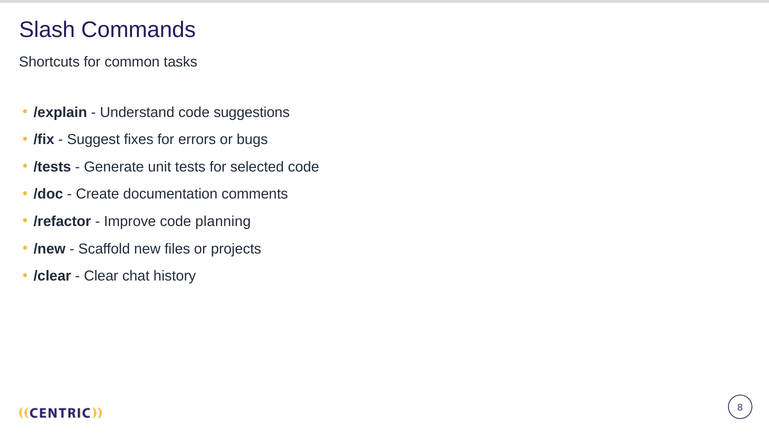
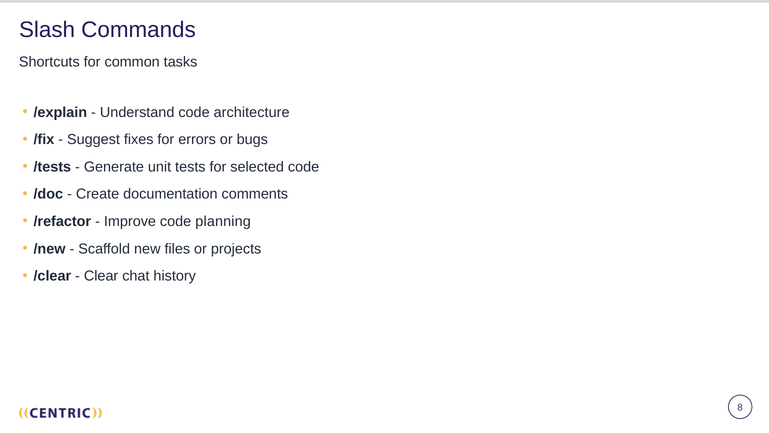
suggestions: suggestions -> architecture (252, 112)
